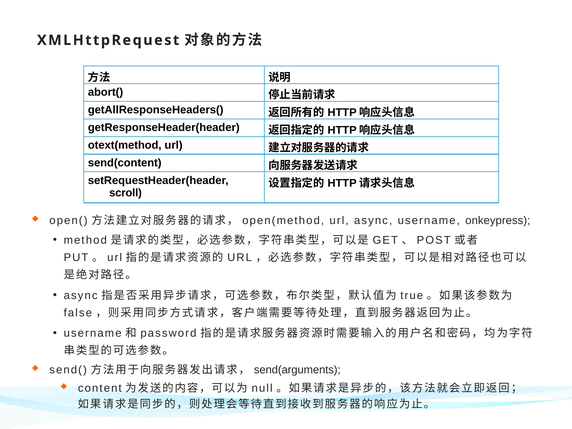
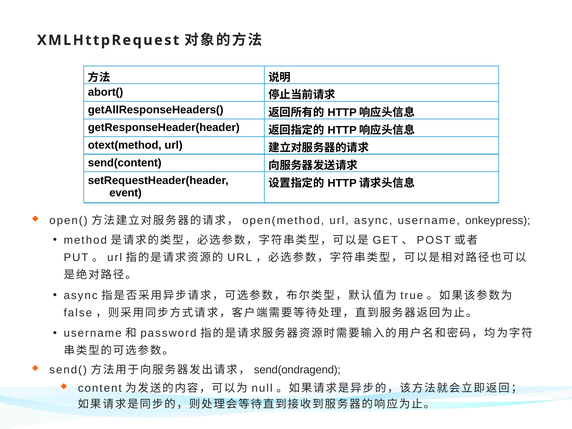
scroll: scroll -> event (126, 193)
send(arguments: send(arguments -> send(ondragend (297, 370)
